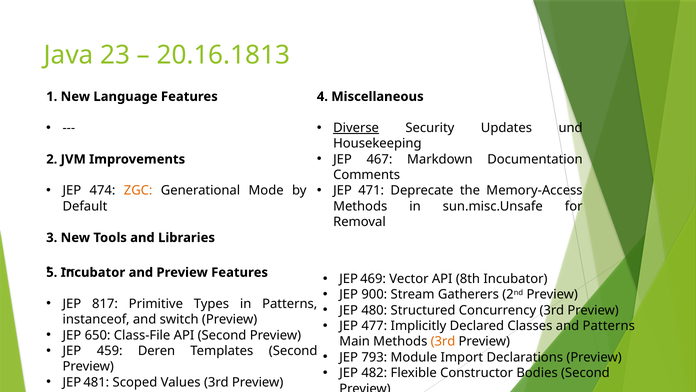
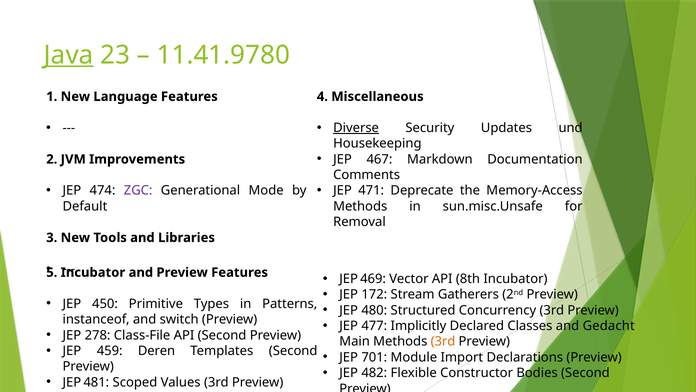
Java underline: none -> present (69, 55)
20.16.1813: 20.16.1813 -> 11.41.9780 (223, 55)
ZGC colour: orange -> purple (138, 190)
900: 900 -> 172 (374, 294)
817: 817 -> 450 (105, 303)
and Patterns: Patterns -> Gedacht (609, 326)
650: 650 -> 278 (98, 335)
793: 793 -> 701 (374, 357)
